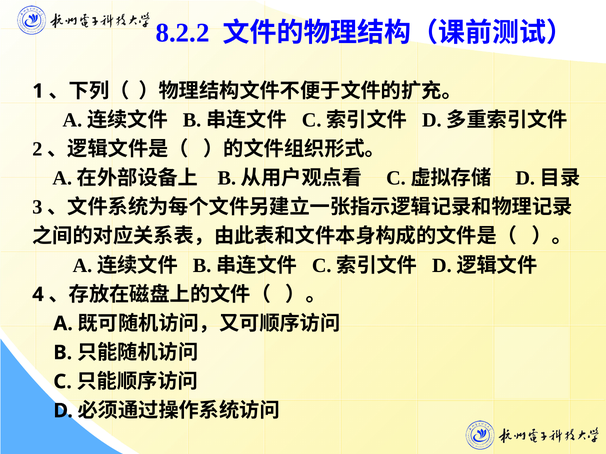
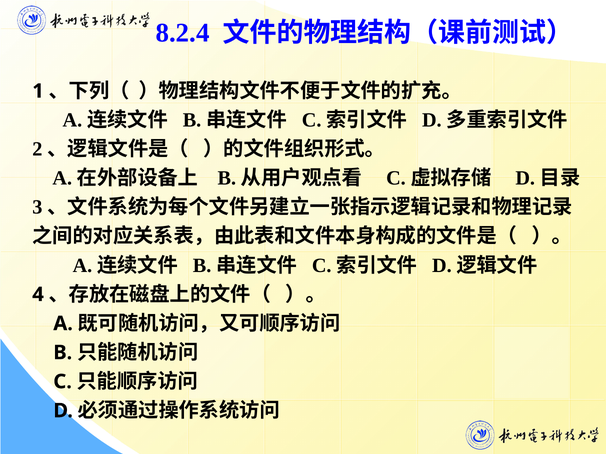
8.2.2: 8.2.2 -> 8.2.4 (183, 33)
